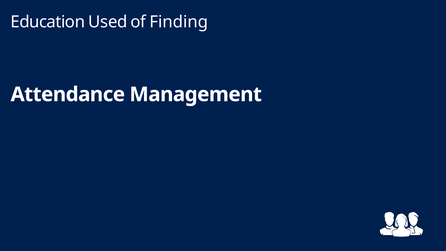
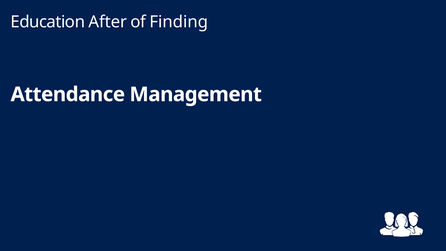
Used: Used -> After (108, 22)
